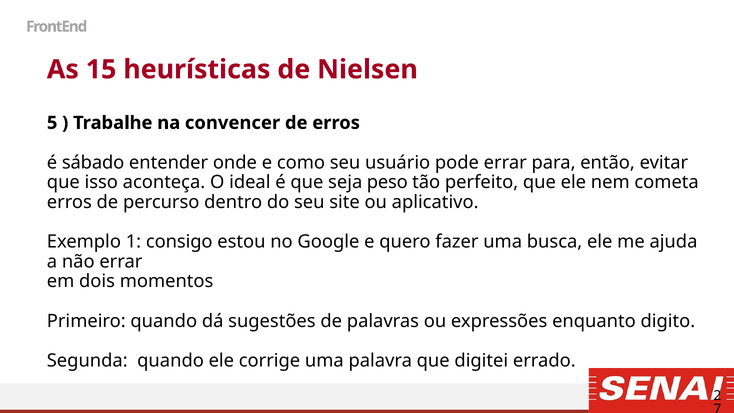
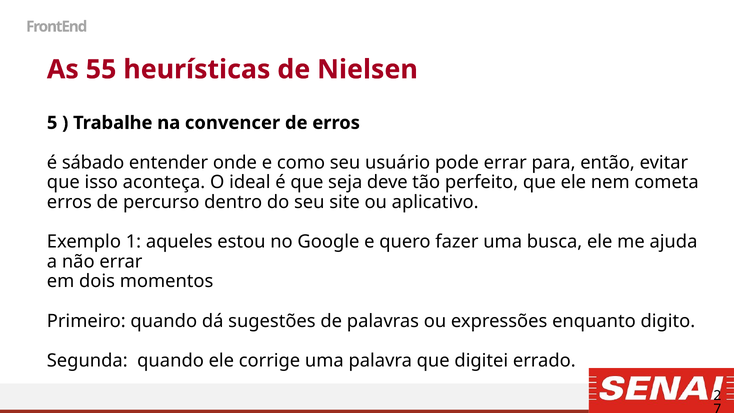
15: 15 -> 55 (101, 69)
peso: peso -> deve (387, 182)
consigo: consigo -> aqueles (179, 242)
